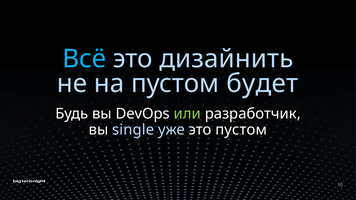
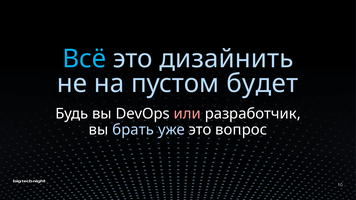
или colour: light green -> pink (187, 114)
single: single -> брать (133, 130)
это пустом: пустом -> вопрос (241, 130)
